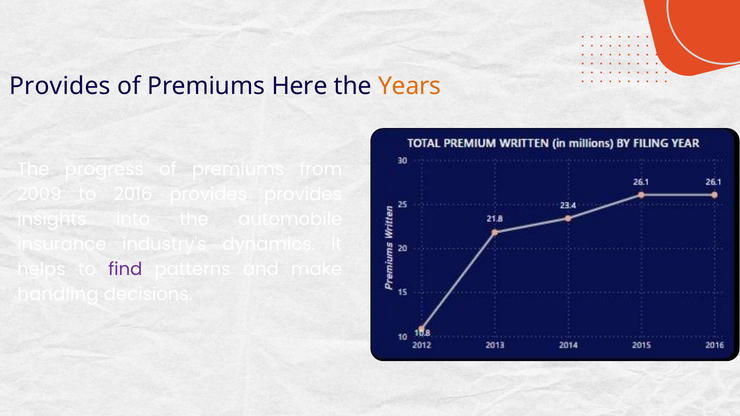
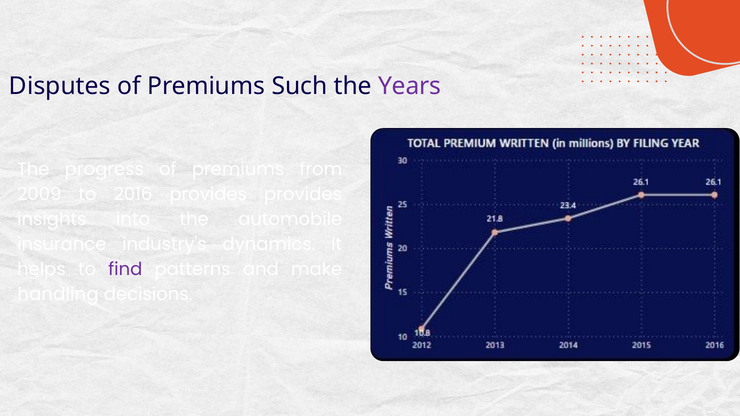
Provides: Provides -> Disputes (60, 86)
Here: Here -> Such (299, 86)
Years colour: orange -> purple (410, 86)
